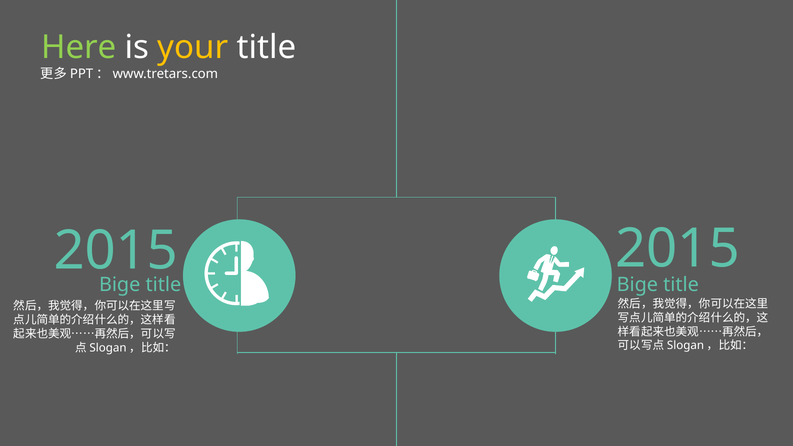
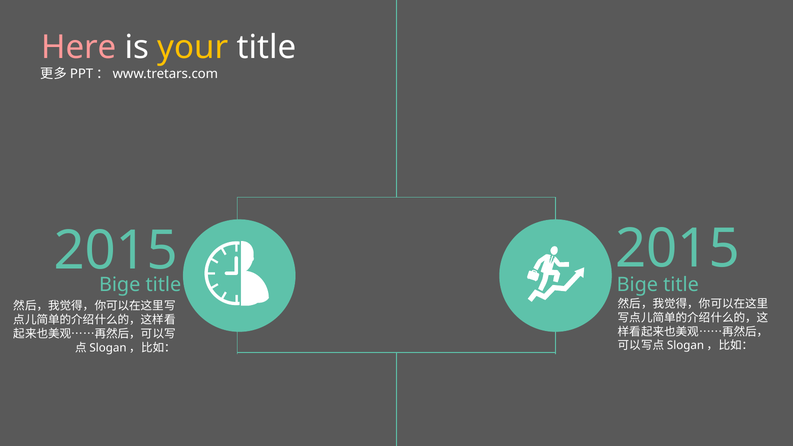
Here colour: light green -> pink (79, 47)
